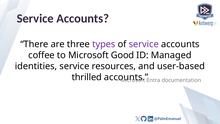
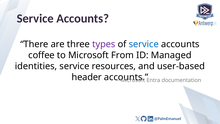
service colour: purple -> blue (144, 44)
Good: Good -> From (122, 55)
thrilled: thrilled -> header (87, 77)
